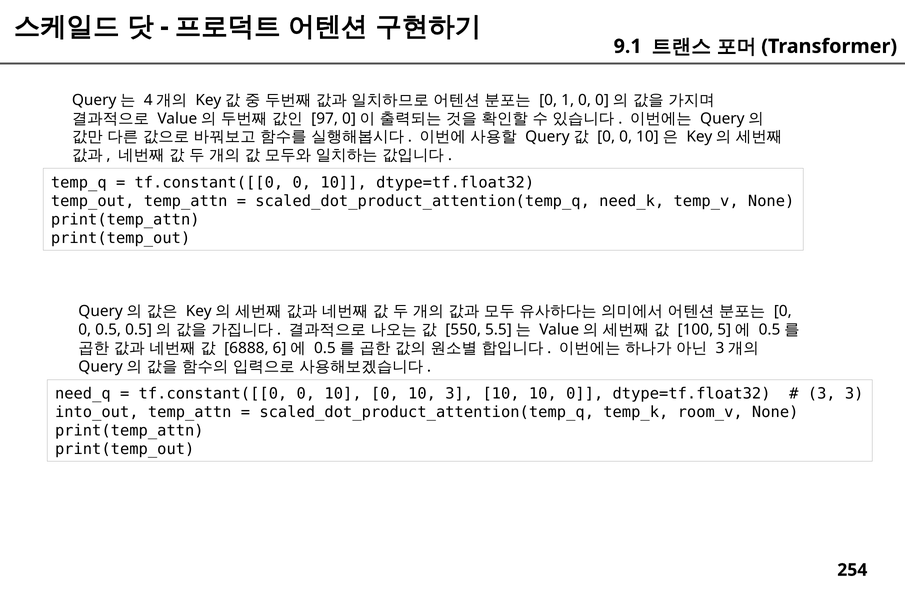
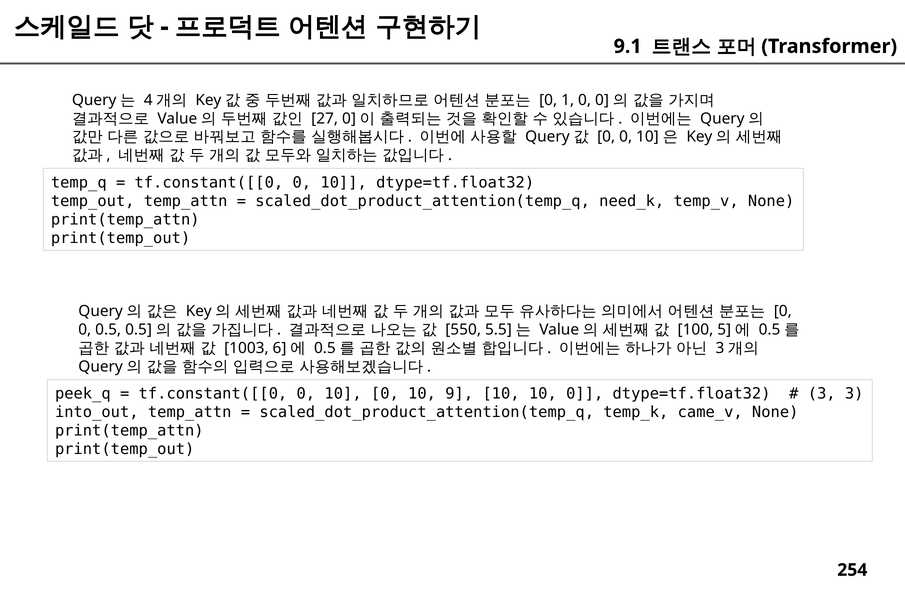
97: 97 -> 27 (325, 119)
6888: 6888 -> 1003 (246, 348)
need_q: need_q -> peek_q (83, 394)
10 3: 3 -> 9 (459, 394)
room_v: room_v -> came_v (710, 413)
